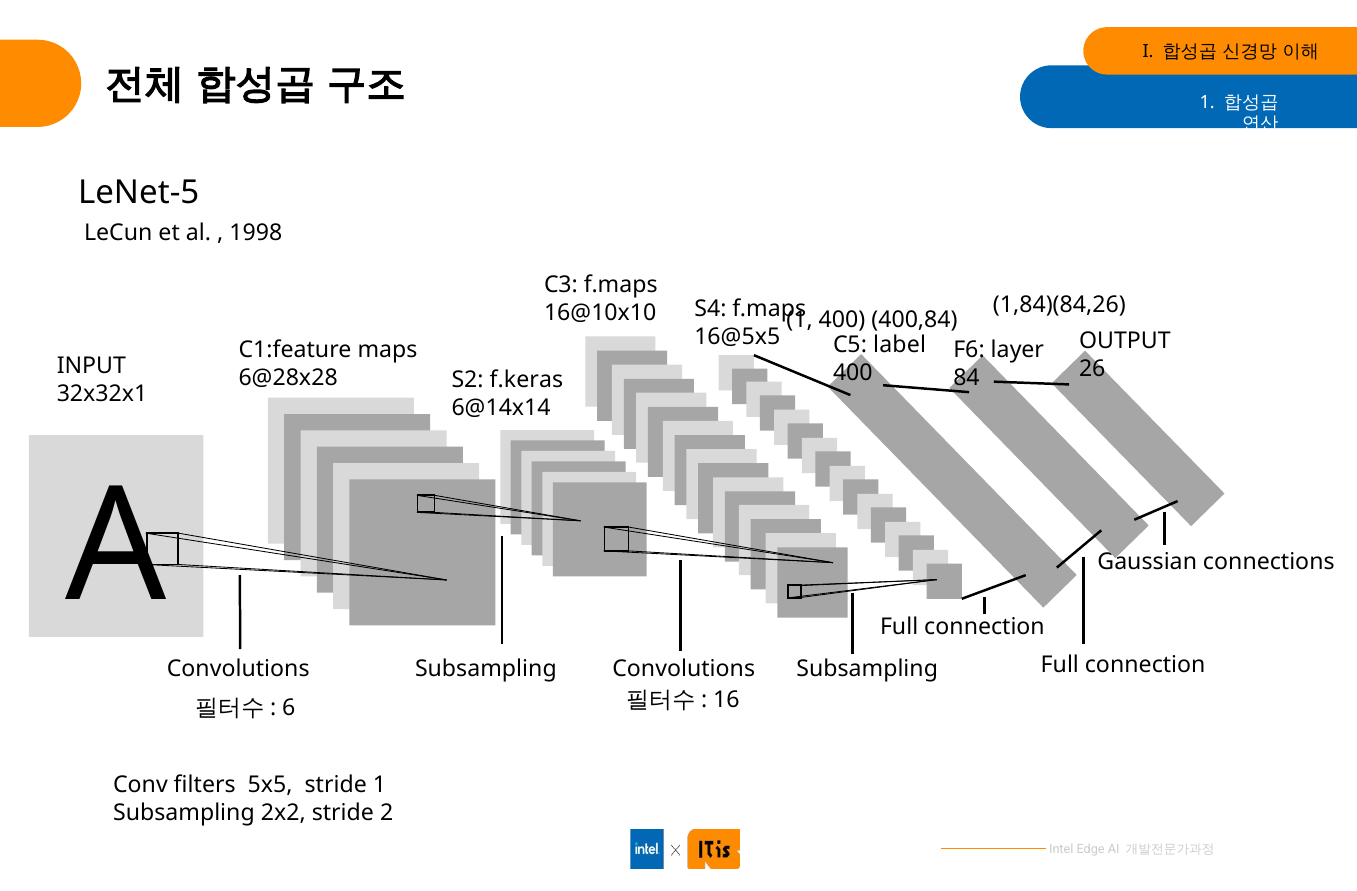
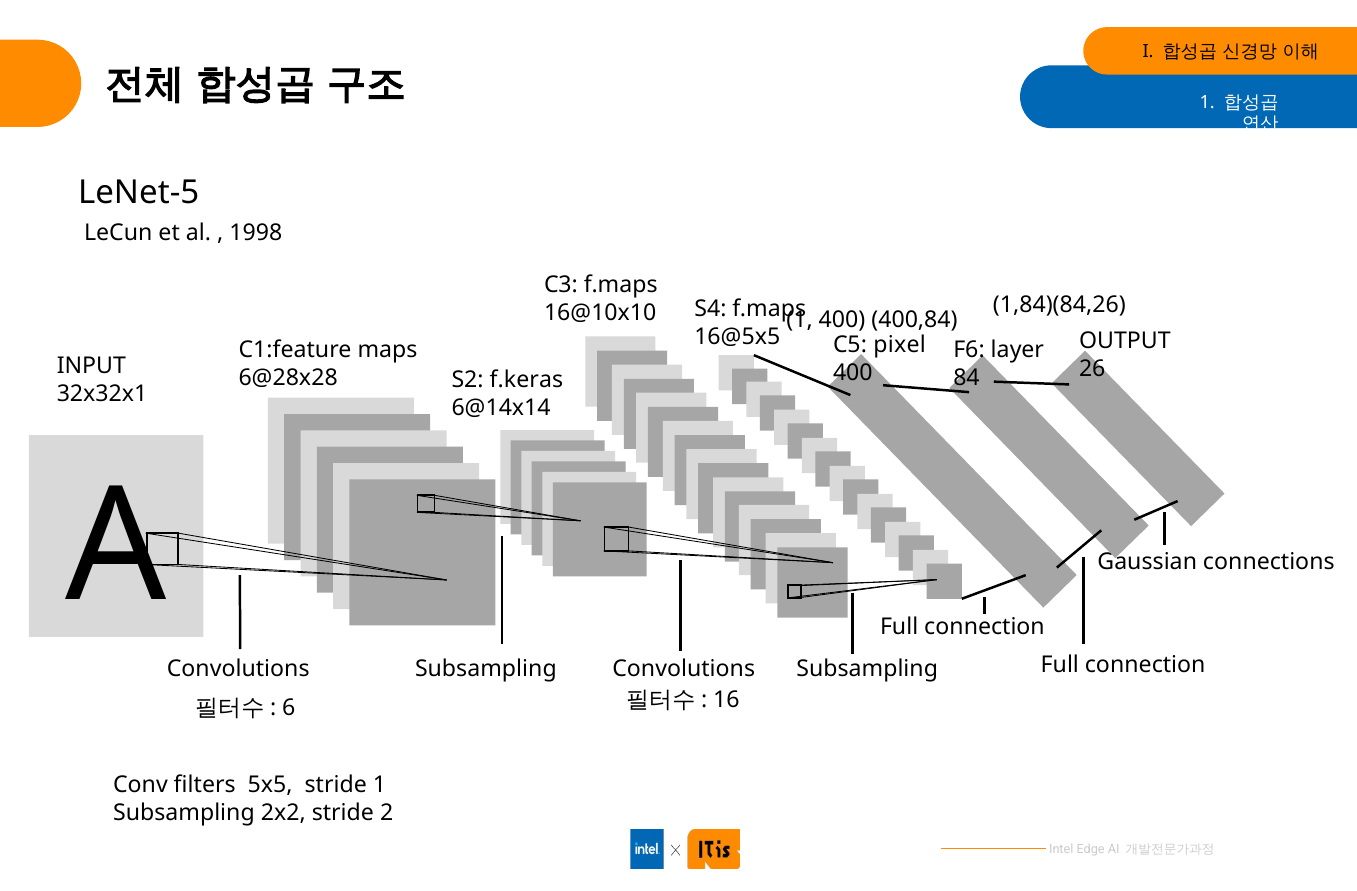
label: label -> pixel (900, 345)
